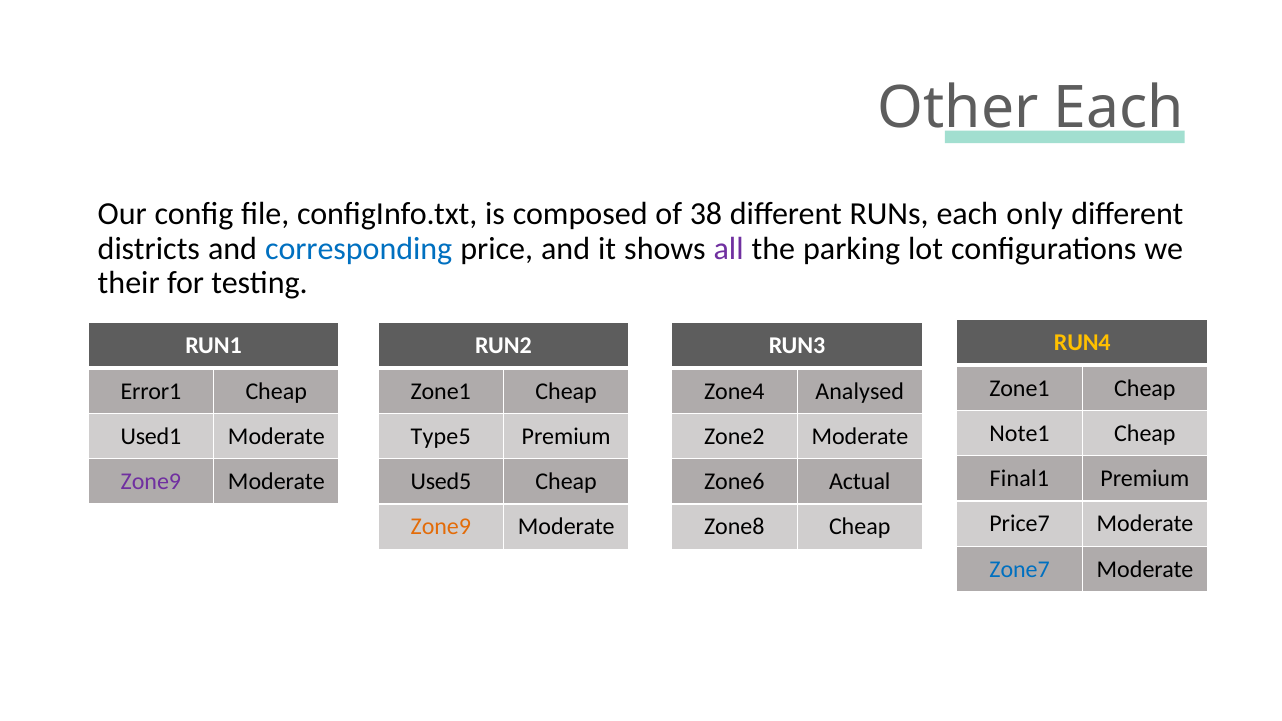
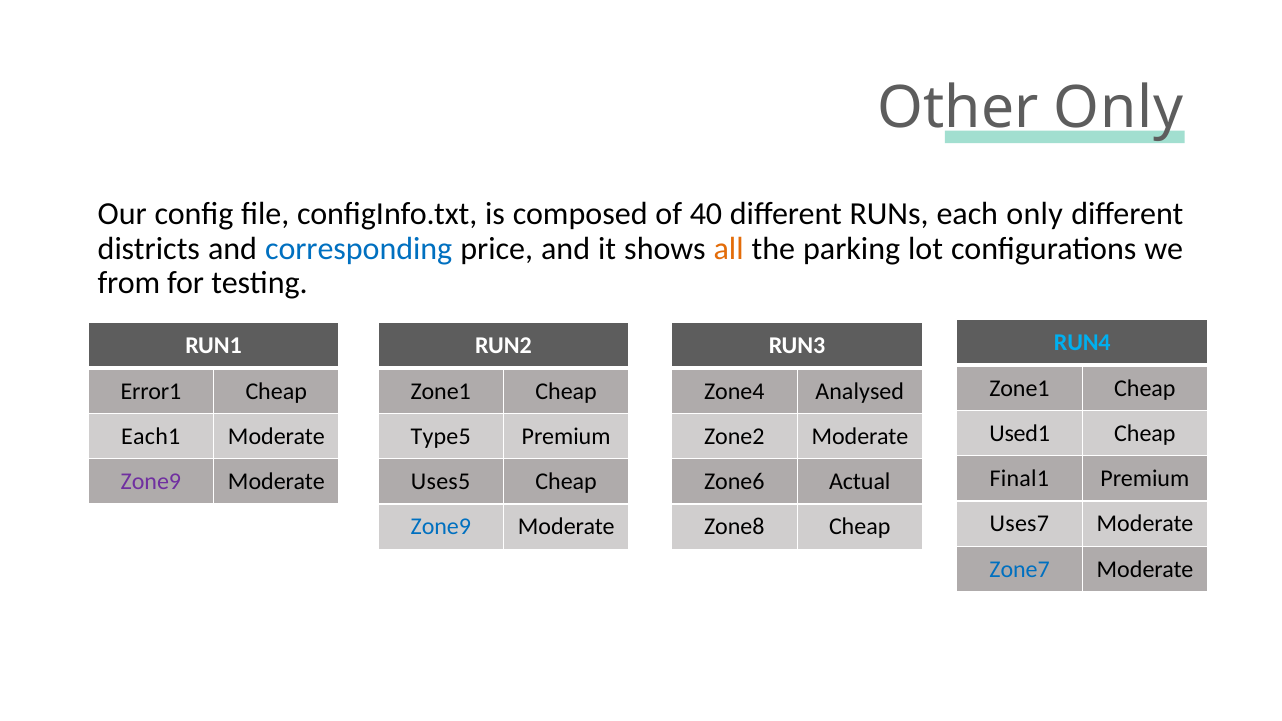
Other Each: Each -> Only (1119, 108)
38: 38 -> 40 (706, 214)
all colour: purple -> orange (729, 248)
their: their -> from (129, 283)
RUN4 colour: yellow -> light blue (1082, 343)
Note1: Note1 -> Used1 (1020, 433)
Used1: Used1 -> Each1 (151, 436)
Used5: Used5 -> Uses5 (441, 482)
Price7: Price7 -> Uses7 (1019, 524)
Zone9 colour: orange -> blue (441, 527)
